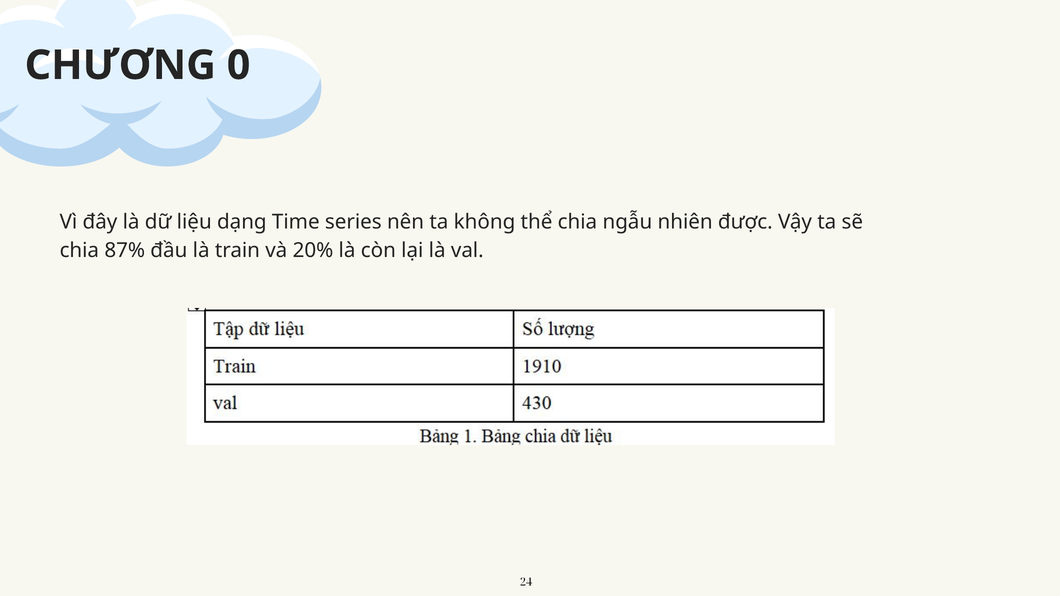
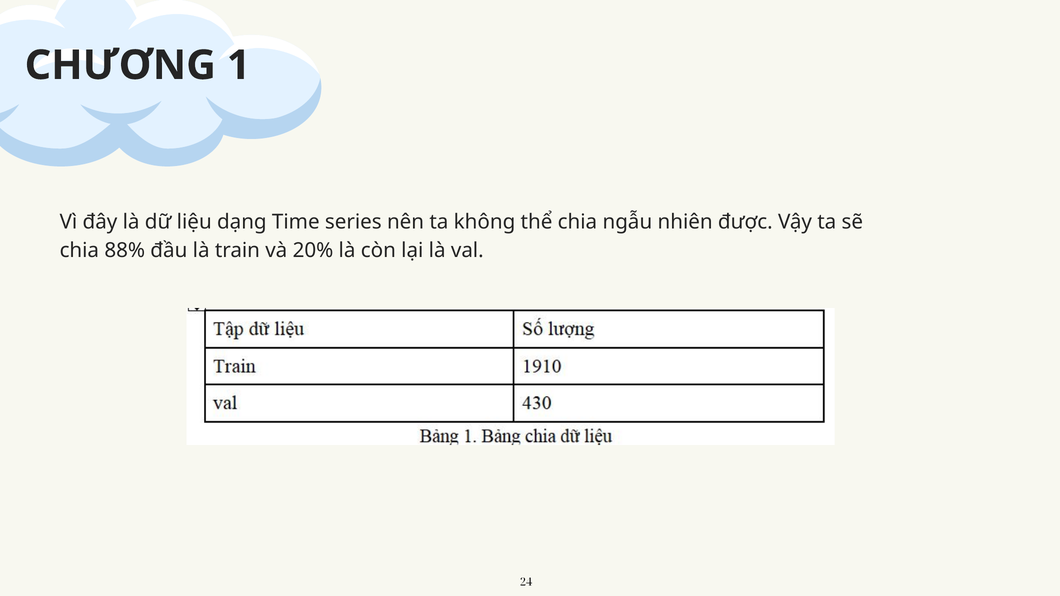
0: 0 -> 1 (239, 65)
87%: 87% -> 88% (125, 251)
